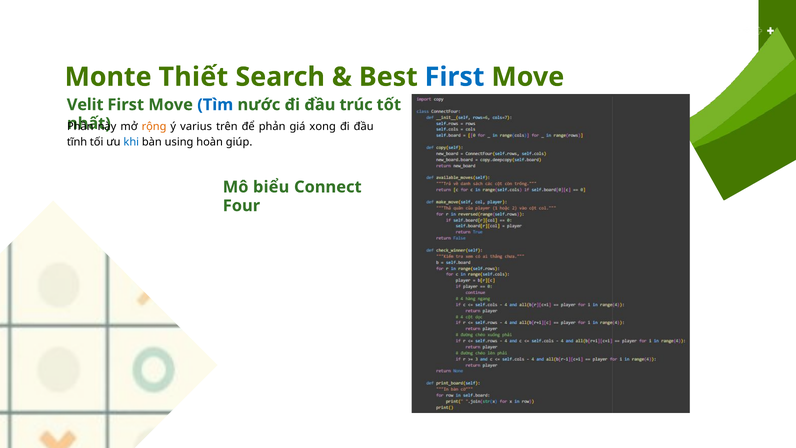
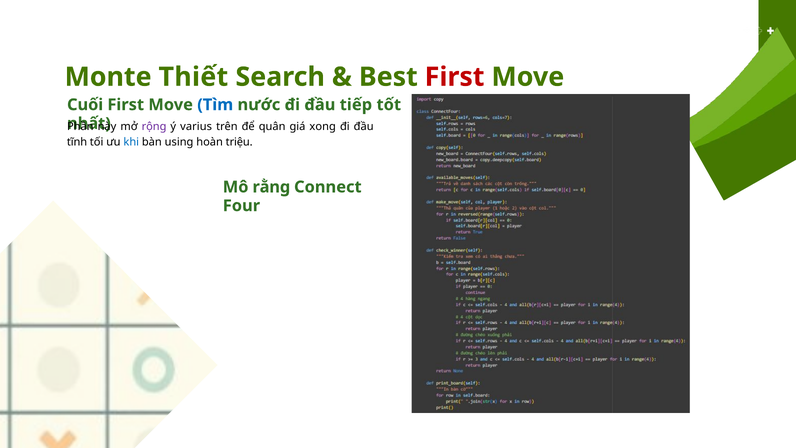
First colour: blue -> red (455, 77)
Velit: Velit -> Cuối (85, 105)
trúc: trúc -> tiếp (356, 105)
rộng colour: orange -> purple (154, 126)
phản: phản -> quân (272, 126)
giúp: giúp -> triệu (239, 142)
biểu: biểu -> rằng (271, 187)
